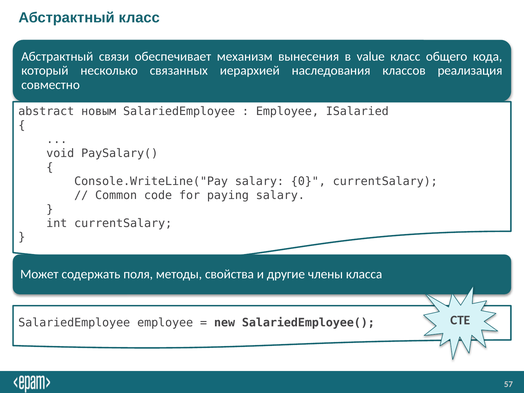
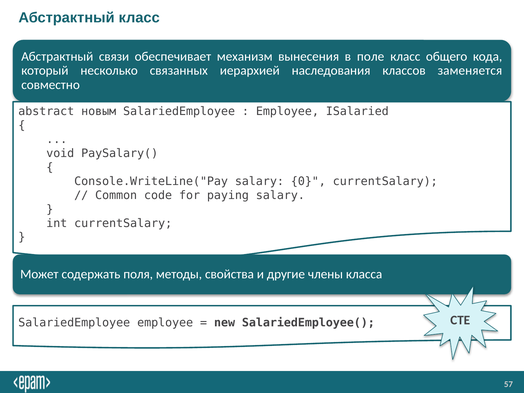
value: value -> поле (371, 56)
реализация: реализация -> заменяется (470, 71)
